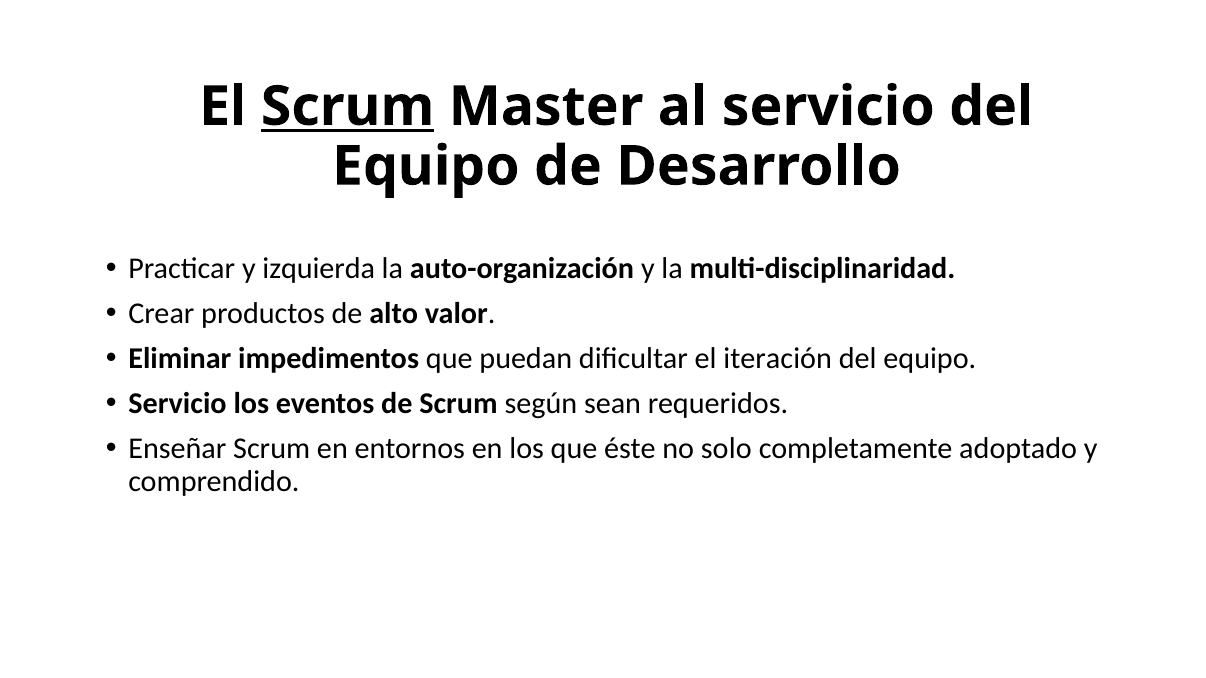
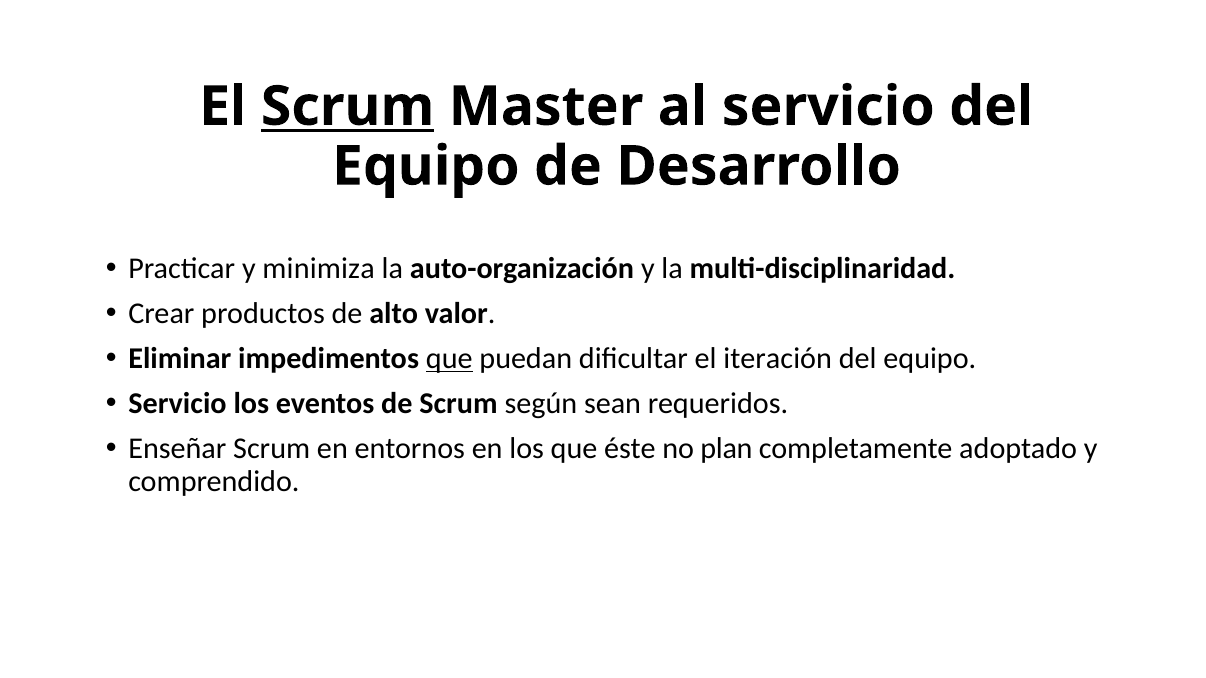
izquierda: izquierda -> minimiza (319, 269)
que underline: none -> present (449, 359)
solo: solo -> plan (726, 449)
